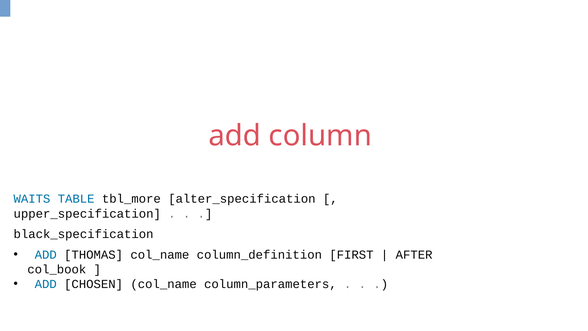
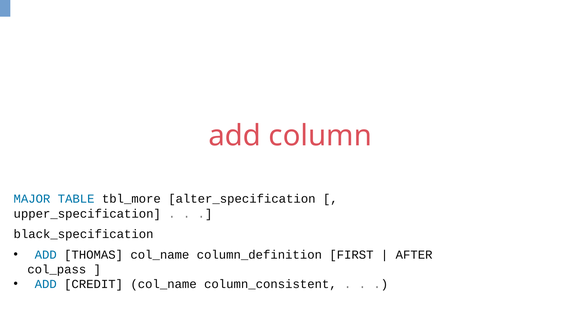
WAITS: WAITS -> MAJOR (32, 199)
col_book: col_book -> col_pass (57, 269)
CHOSEN: CHOSEN -> CREDIT (94, 284)
column_parameters: column_parameters -> column_consistent (270, 284)
